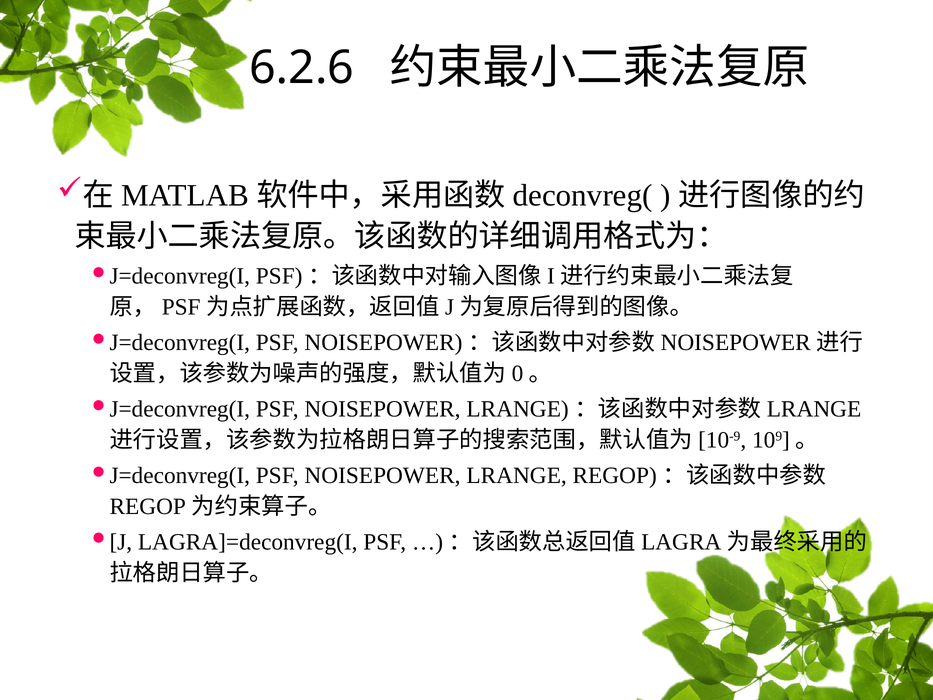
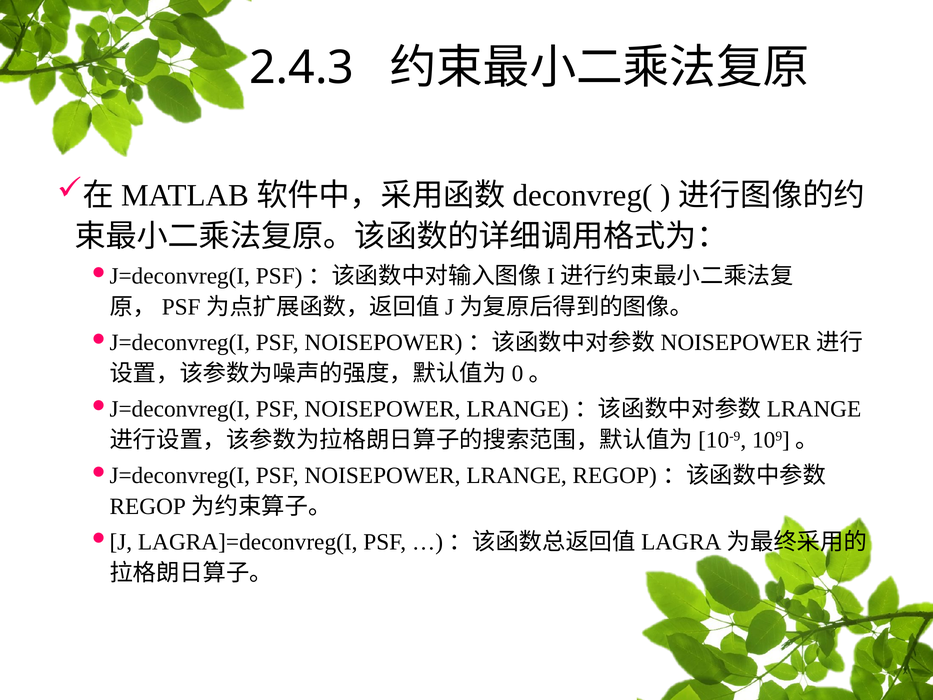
6.2.6: 6.2.6 -> 2.4.3 (302, 68)
